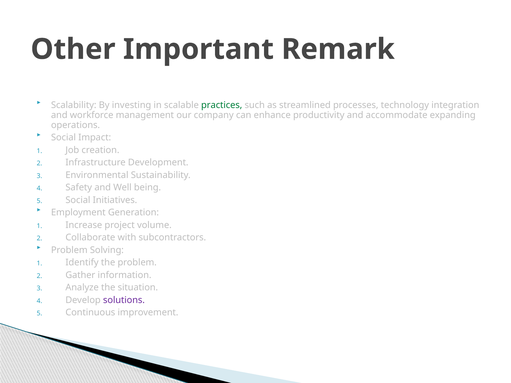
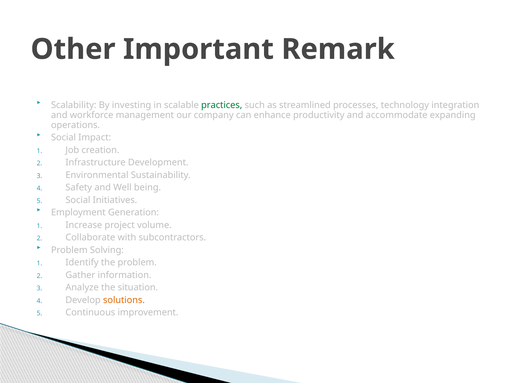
solutions colour: purple -> orange (124, 300)
